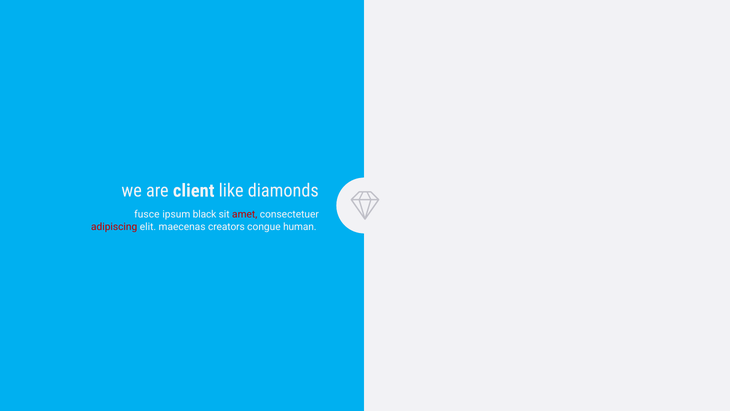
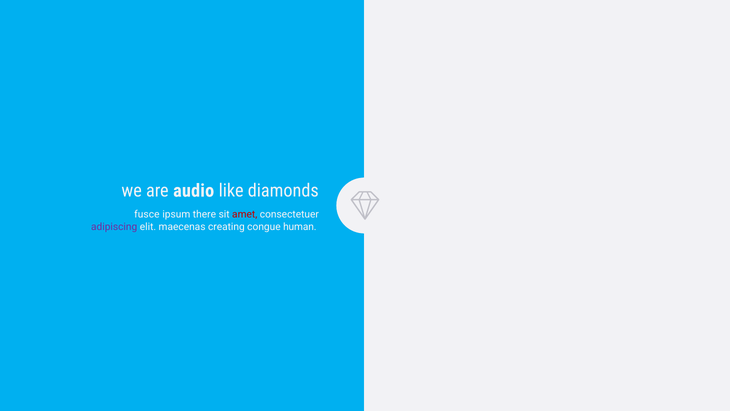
client: client -> audio (194, 191)
black: black -> there (204, 214)
adipiscing colour: red -> purple (114, 227)
creators: creators -> creating (226, 227)
